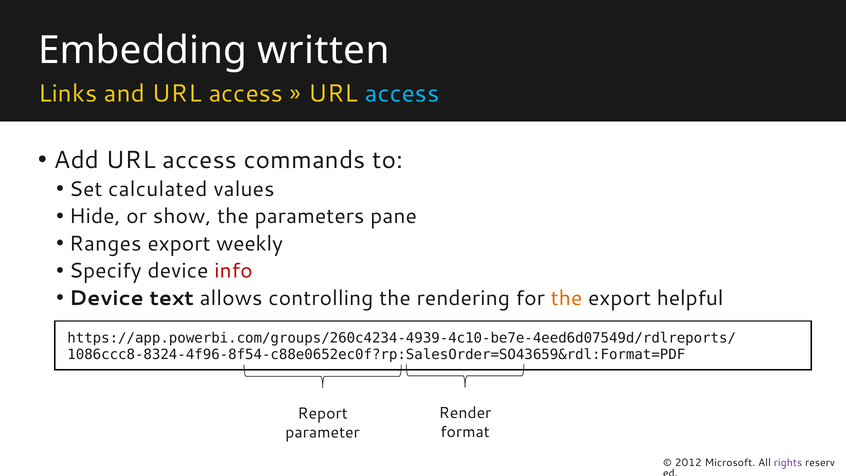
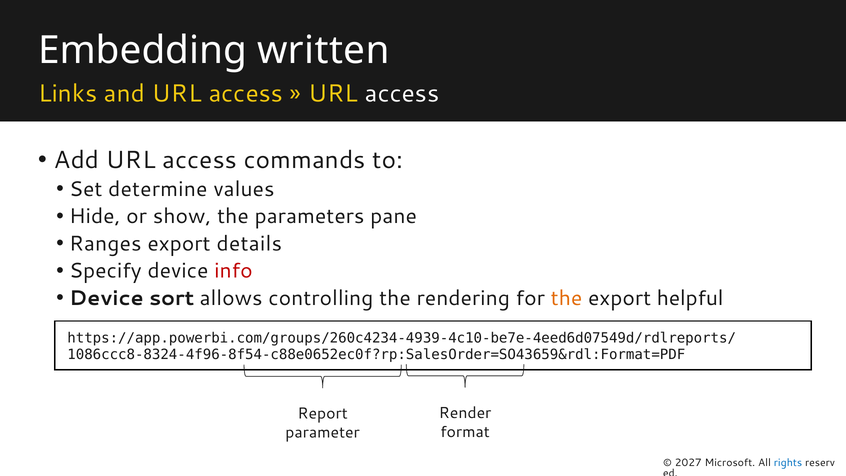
access colour: light blue -> white (402, 94)
calculated: calculated -> determine (158, 189)
weekly: weekly -> details (249, 244)
text: text -> sort (172, 298)
2012: 2012 -> 2027 (688, 463)
rights colour: purple -> blue (788, 463)
